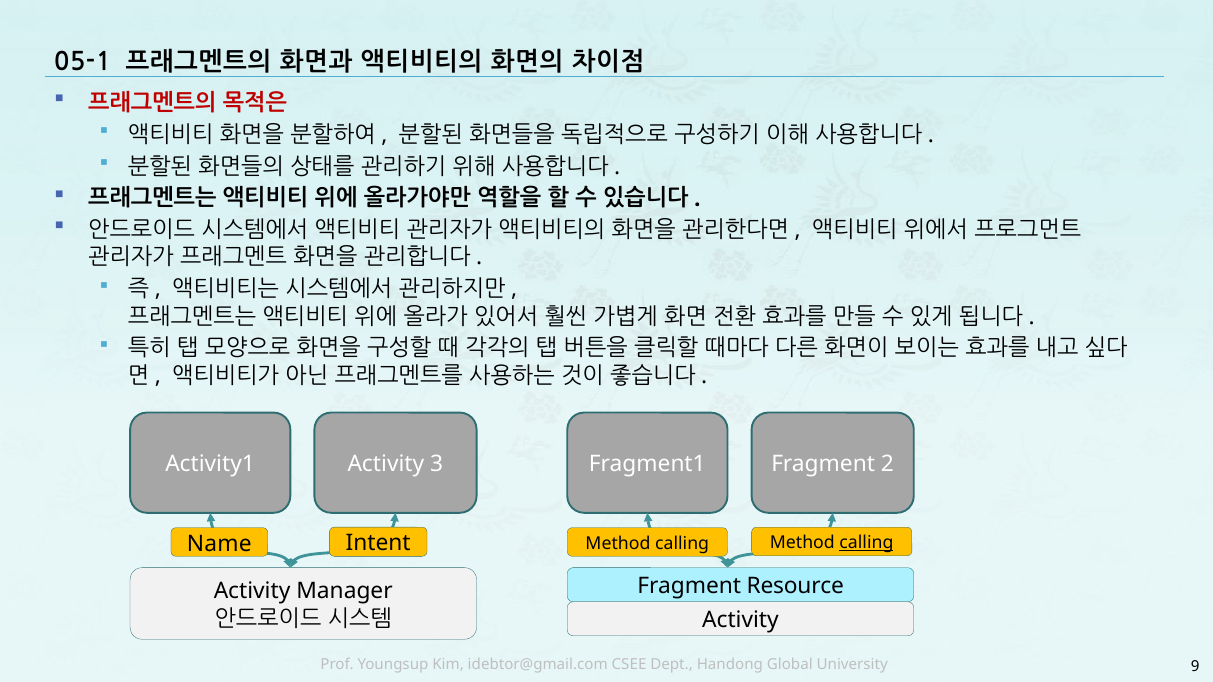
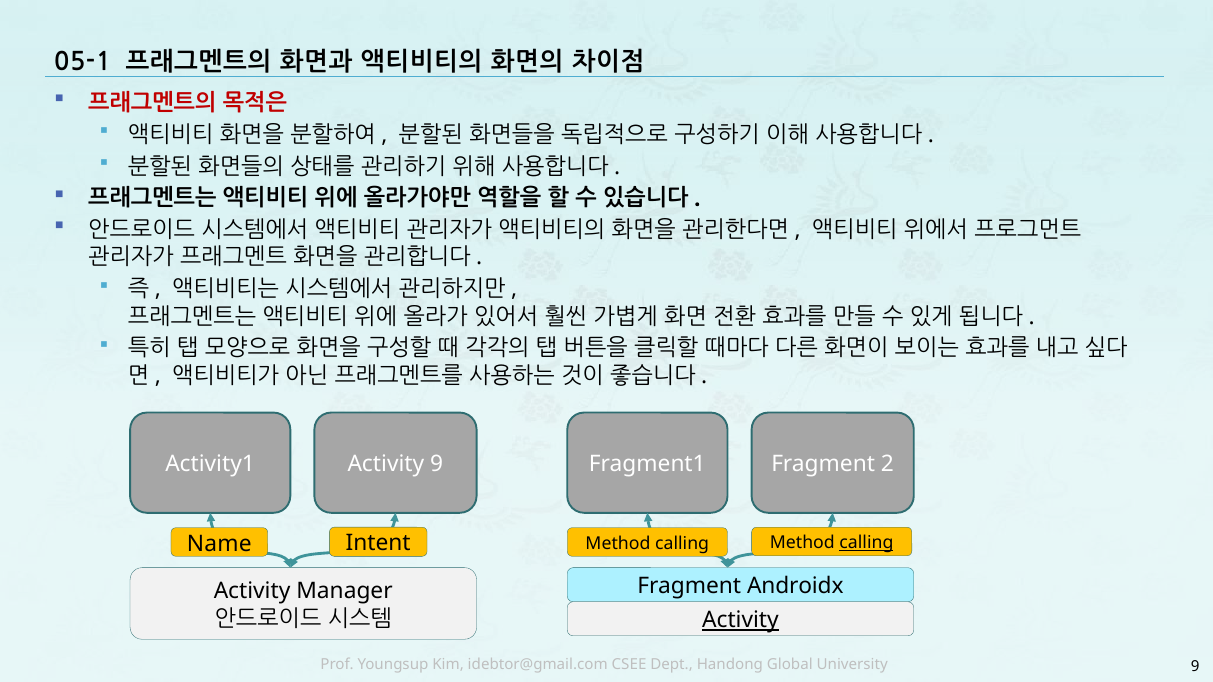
Activity 3: 3 -> 9 (437, 464)
Resource: Resource -> Androidx (795, 587)
Activity underline: none -> present (740, 621)
